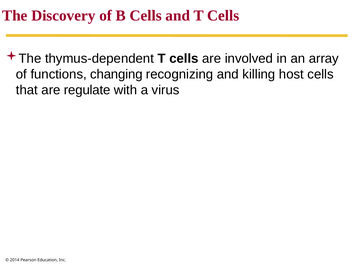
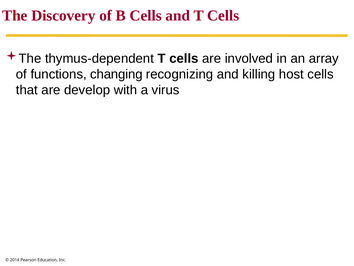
regulate: regulate -> develop (87, 90)
